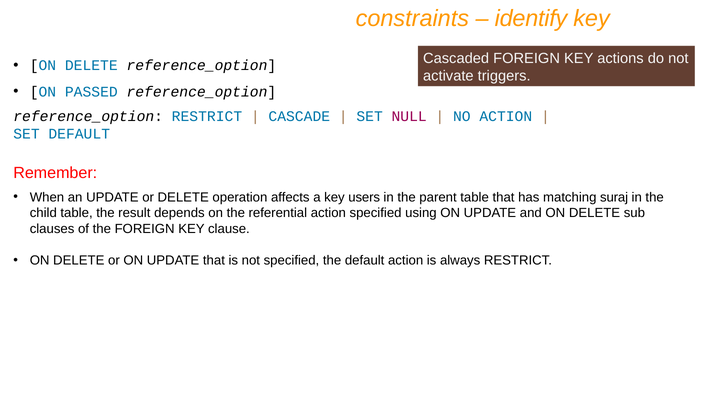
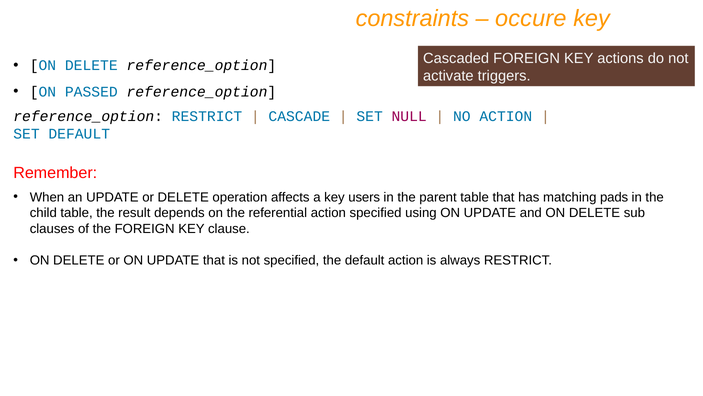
identify: identify -> occure (531, 18)
suraj: suraj -> pads (614, 197)
